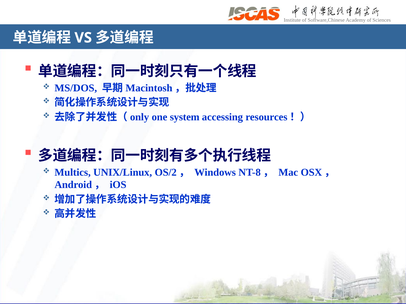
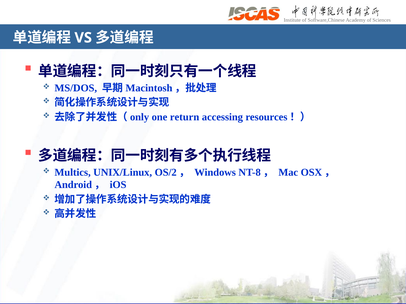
system: system -> return (185, 117)
